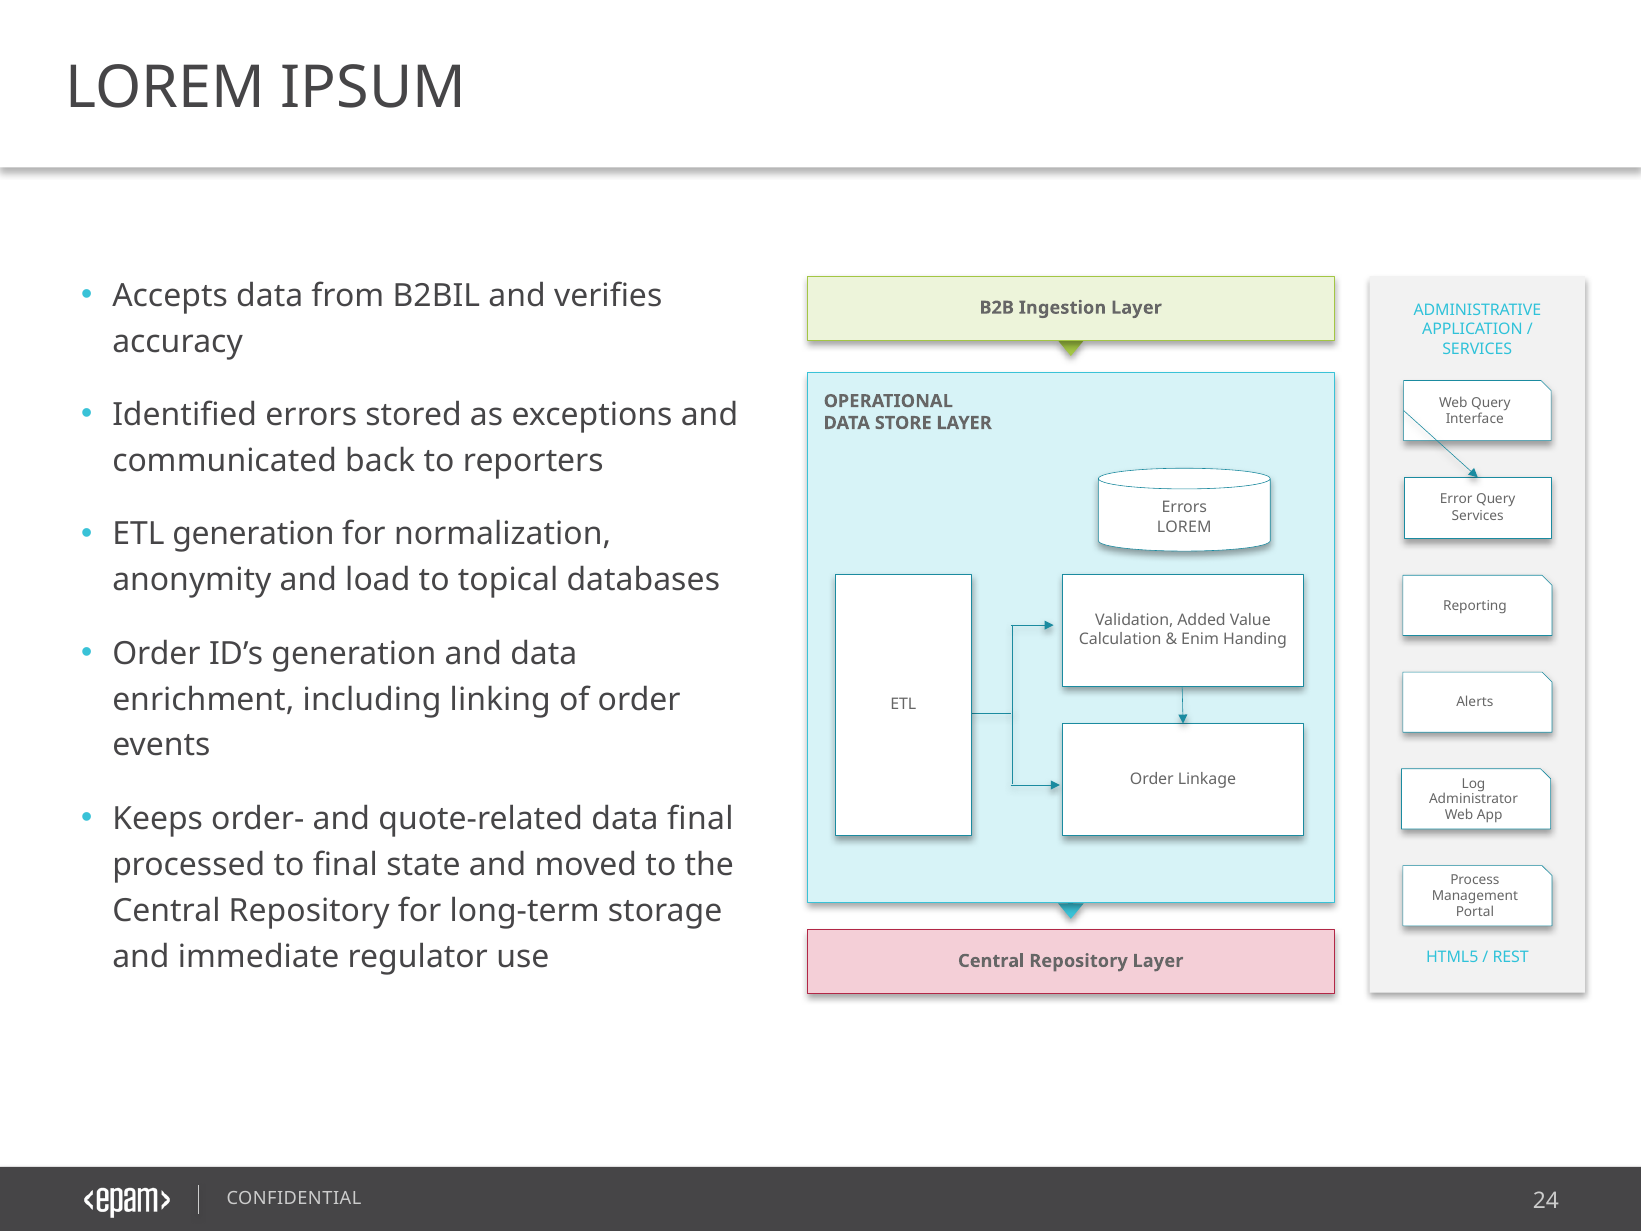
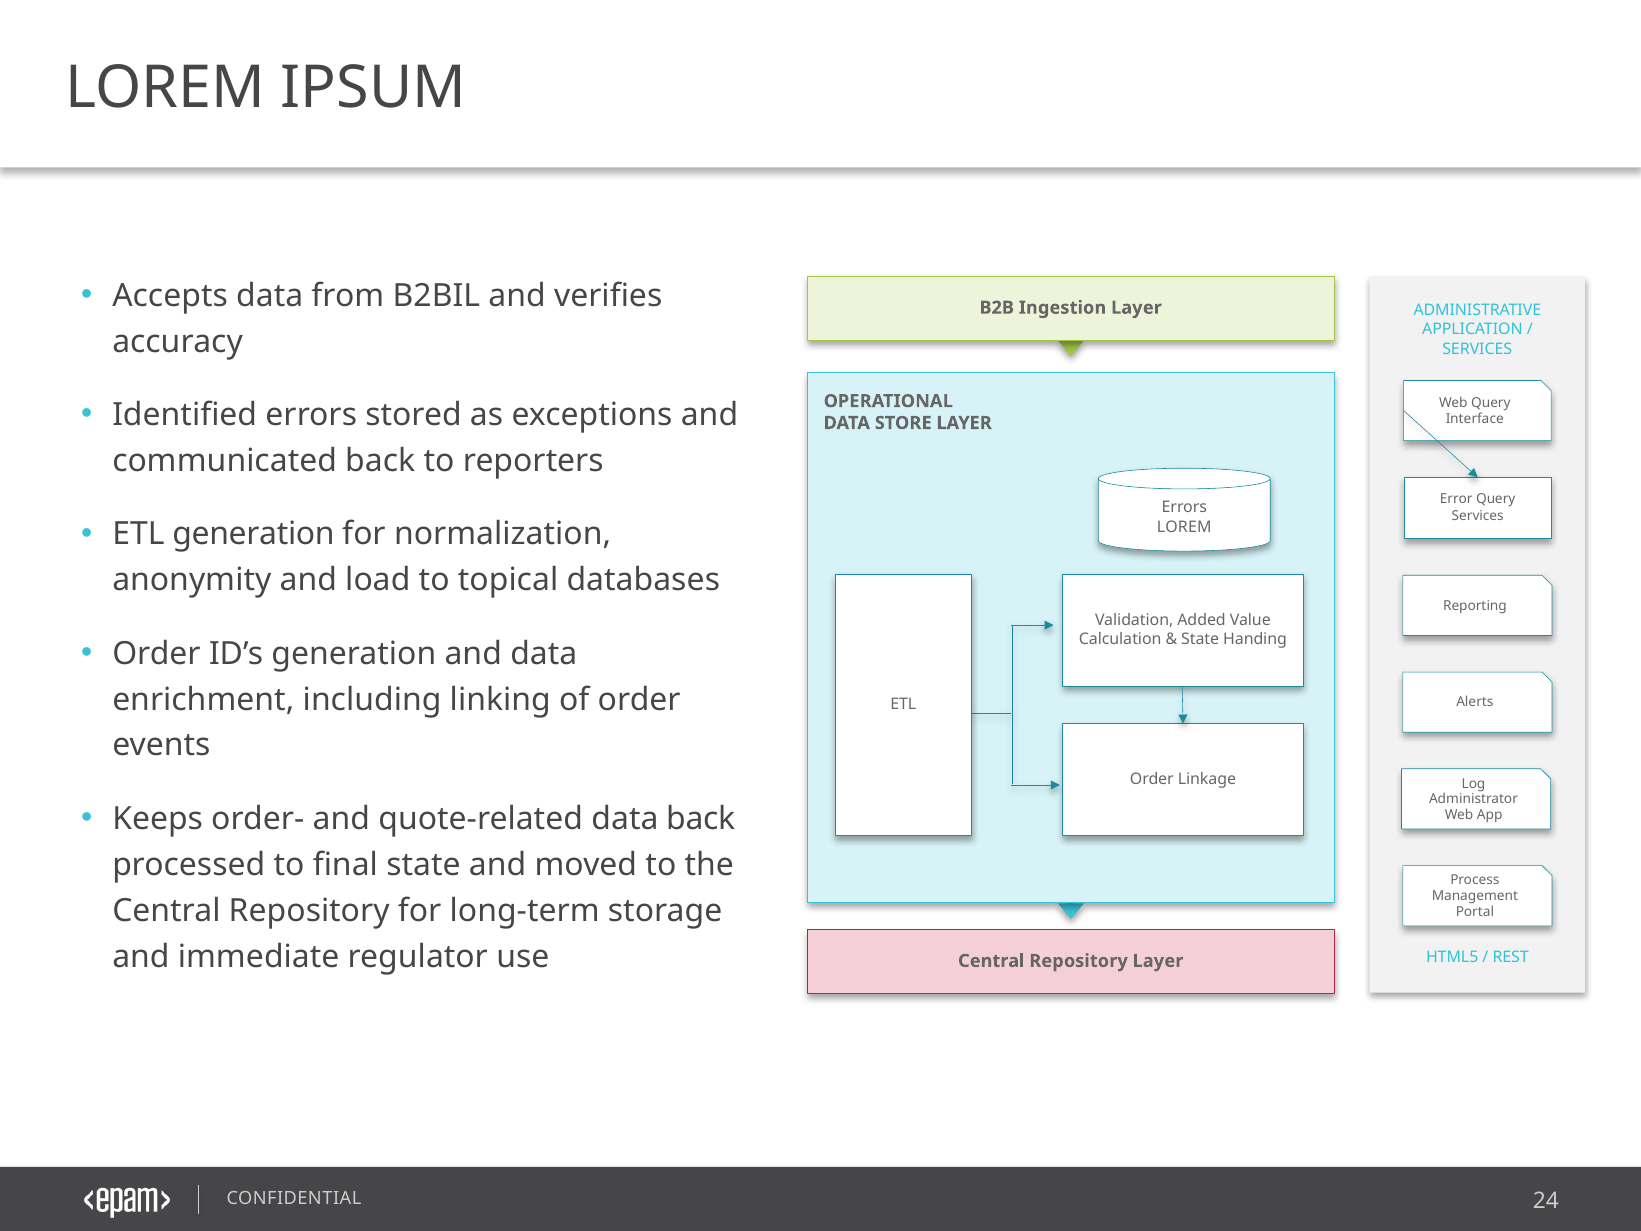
Enim: Enim -> State (1200, 639)
data final: final -> back (701, 819)
